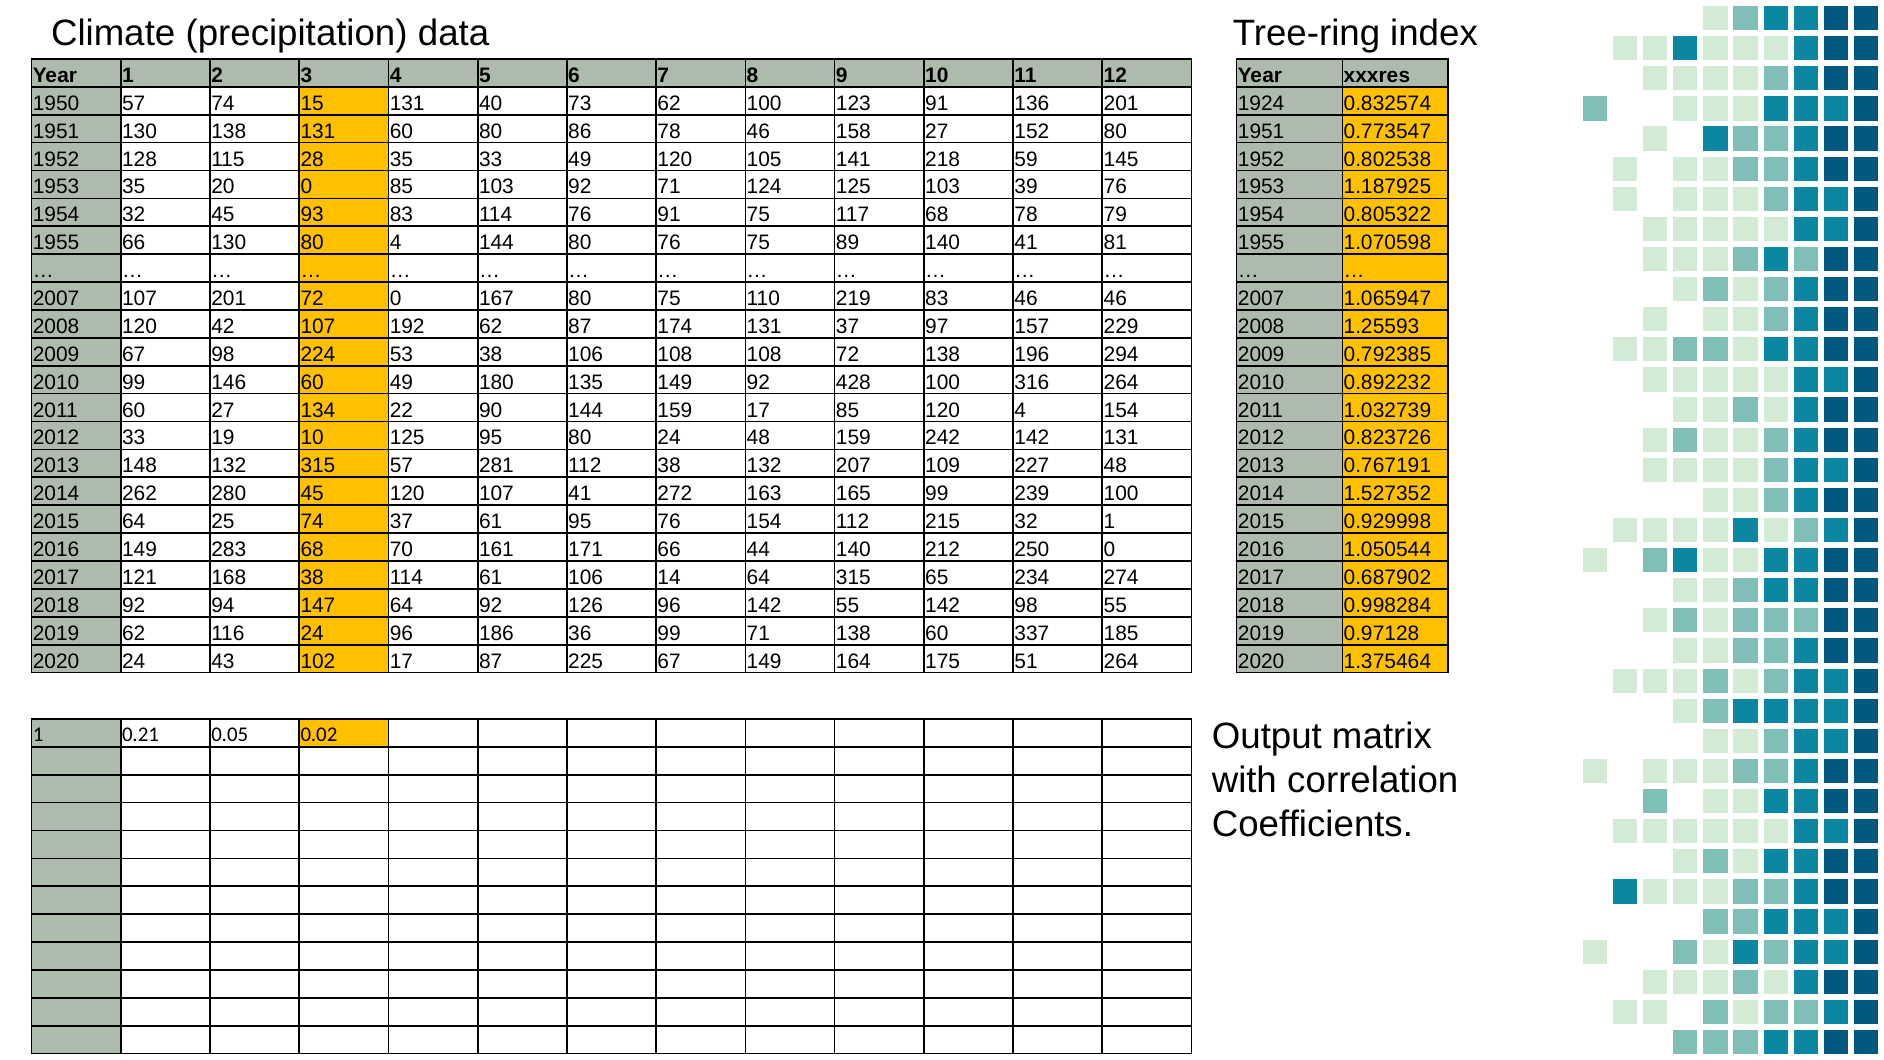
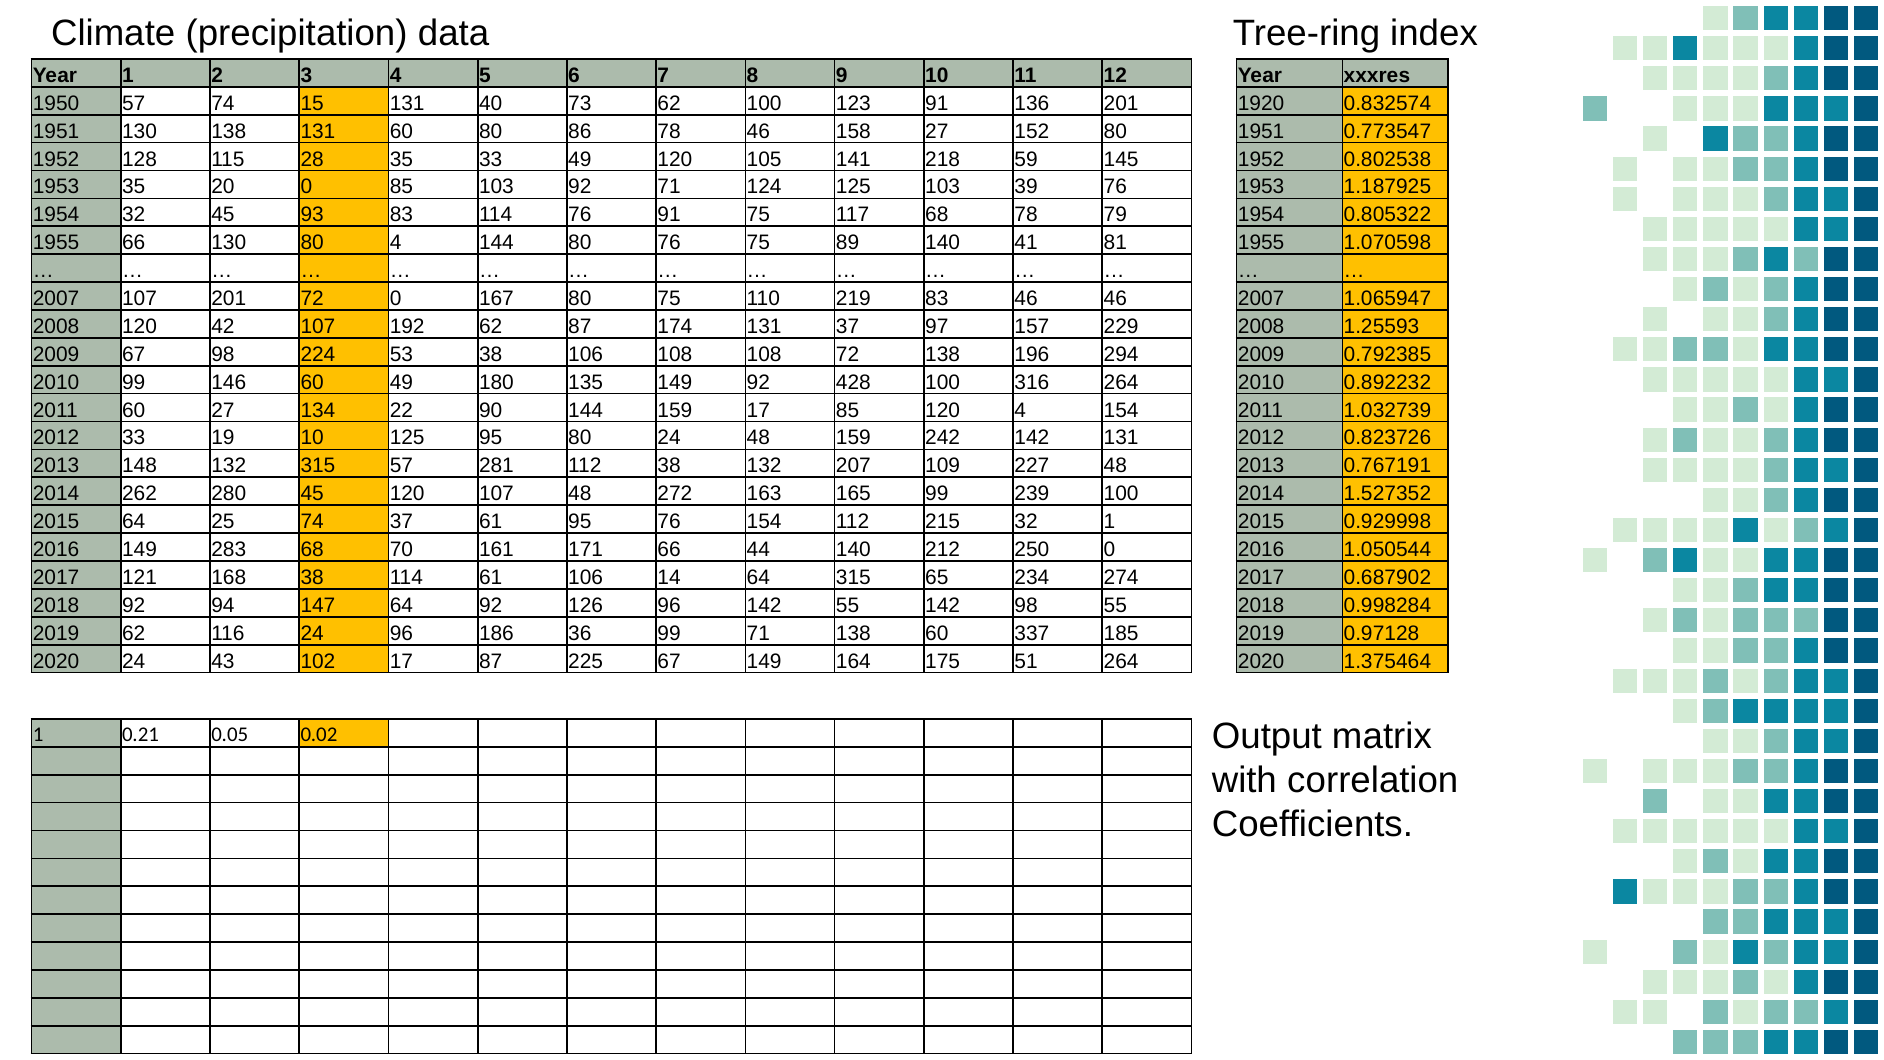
1924: 1924 -> 1920 (1261, 103)
107 41: 41 -> 48 (580, 494)
